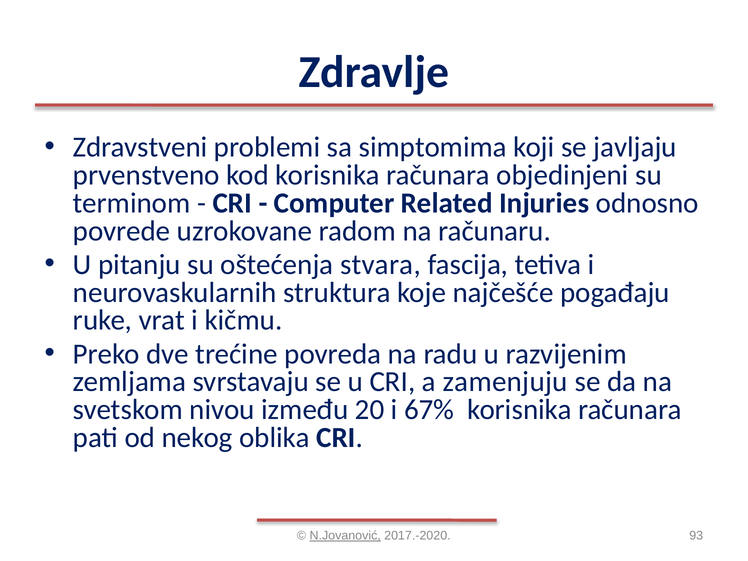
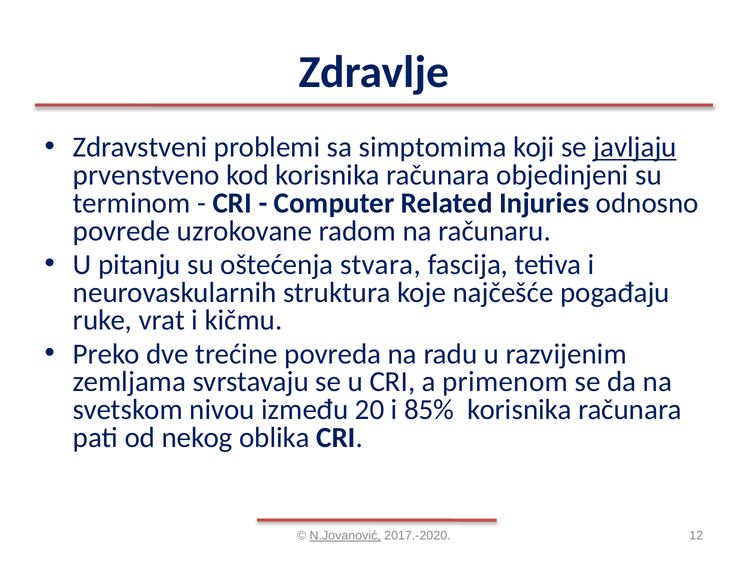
javljaju underline: none -> present (635, 147)
zamenjuju: zamenjuju -> primenom (505, 382)
67%: 67% -> 85% (429, 410)
93: 93 -> 12 (696, 536)
